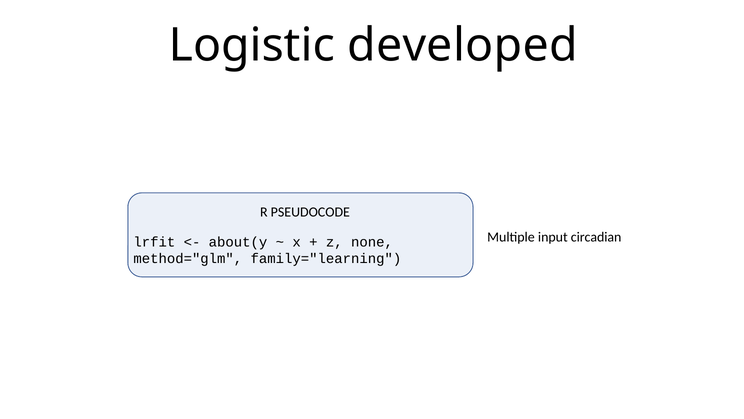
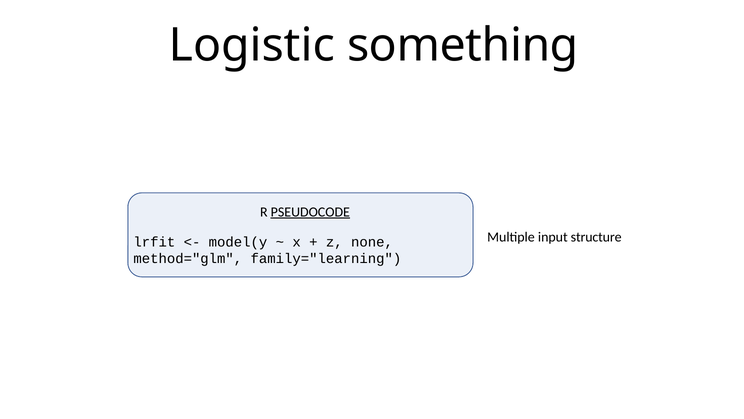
developed: developed -> something (463, 45)
PSEUDOCODE underline: none -> present (310, 212)
circadian: circadian -> structure (596, 237)
about(y: about(y -> model(y (238, 242)
